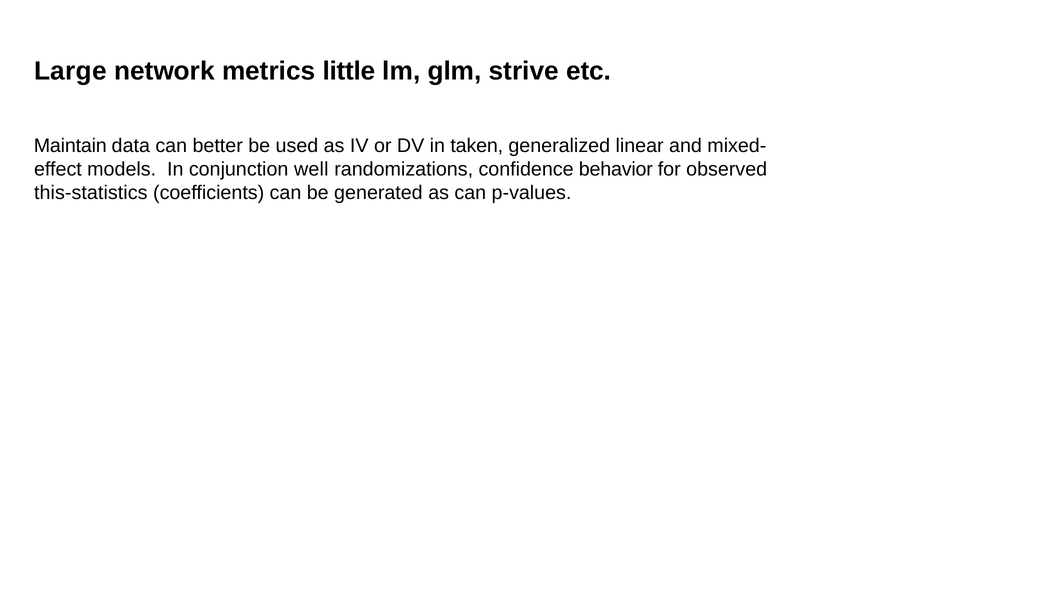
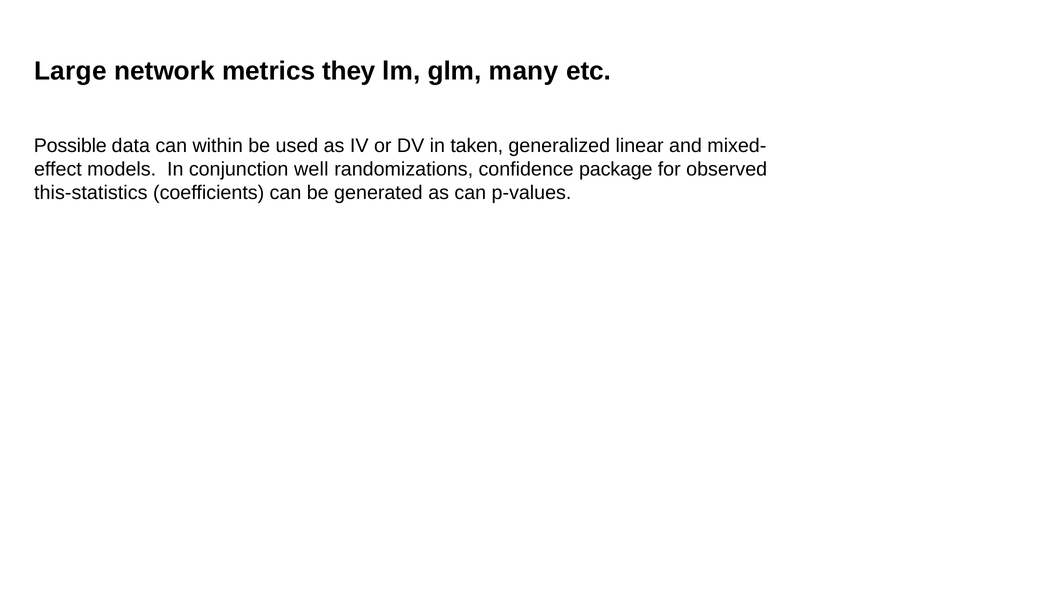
little: little -> they (349, 71)
strive: strive -> many (524, 71)
Maintain: Maintain -> Possible (70, 146)
better: better -> within (218, 146)
behavior: behavior -> package (616, 169)
